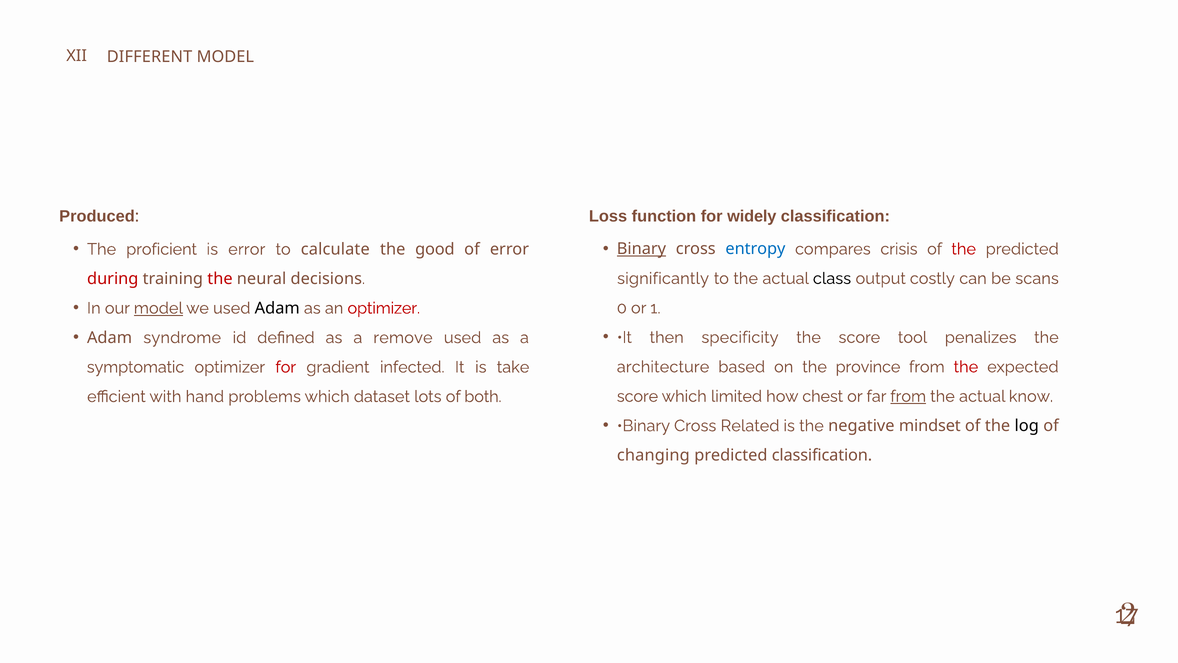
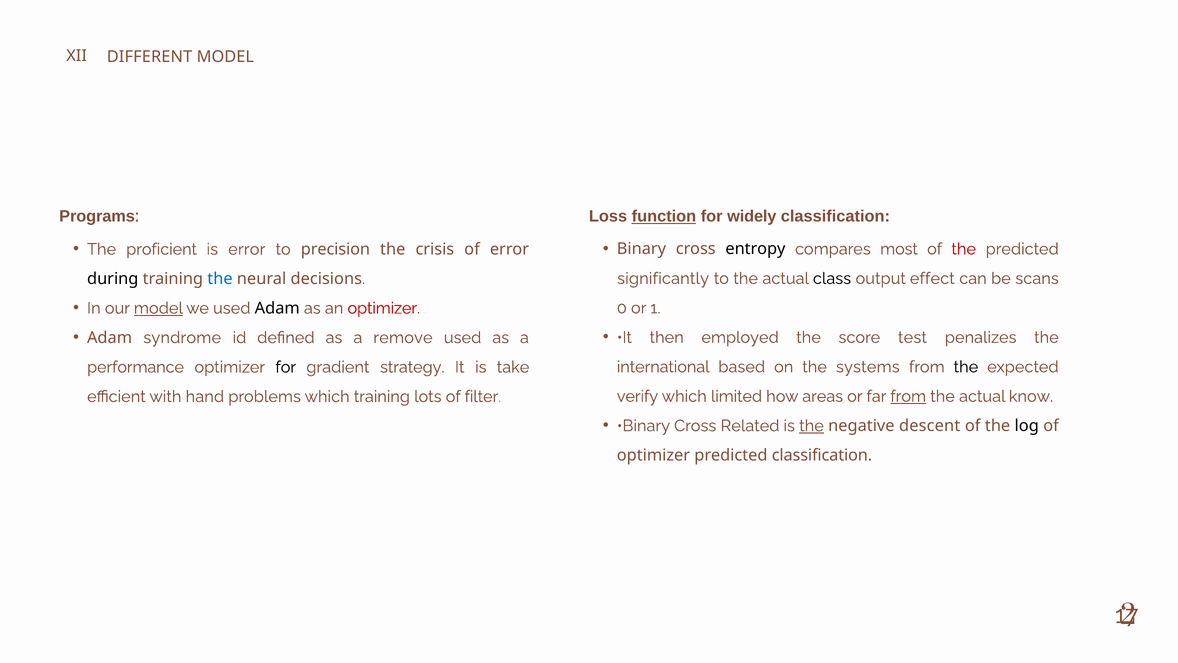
Produced: Produced -> Programs (97, 216)
function underline: none -> present (664, 216)
Binary underline: present -> none (641, 249)
entropy colour: blue -> black (755, 249)
crisis: crisis -> most (899, 249)
calculate: calculate -> precision (335, 249)
good: good -> crisis (435, 249)
costly: costly -> effect (932, 278)
during colour: red -> black (113, 279)
the colour: red -> blue (220, 279)
specificity: specificity -> employed (740, 337)
tool: tool -> test (912, 337)
architecture: architecture -> international (663, 367)
province: province -> systems (868, 367)
the colour: red -> black (966, 367)
symptomatic: symptomatic -> performance (136, 367)
for colour: red -> black (286, 367)
infected: infected -> strategy (412, 367)
score: score -> verify (637, 396)
chest: chest -> areas (823, 396)
which dataset: dataset -> training (382, 396)
both: both -> filter (483, 396)
the underline: none -> present (812, 426)
mindset: mindset -> descent (930, 426)
changing: changing -> optimizer (653, 455)
